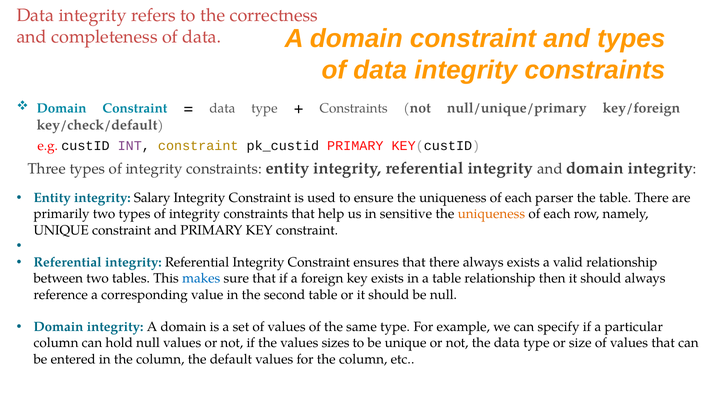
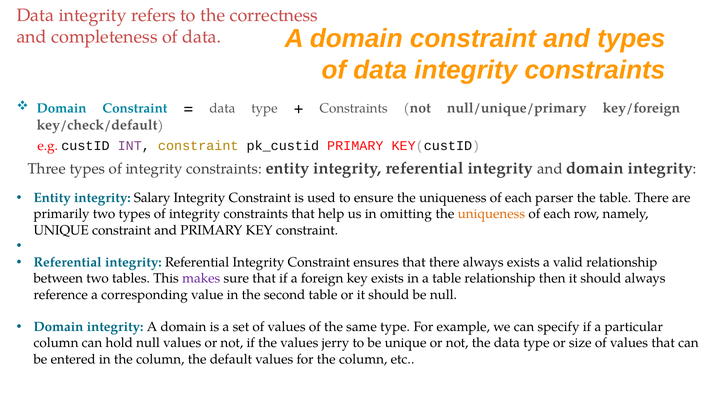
sensitive: sensitive -> omitting (406, 214)
makes colour: blue -> purple (201, 278)
sizes: sizes -> jerry (336, 343)
